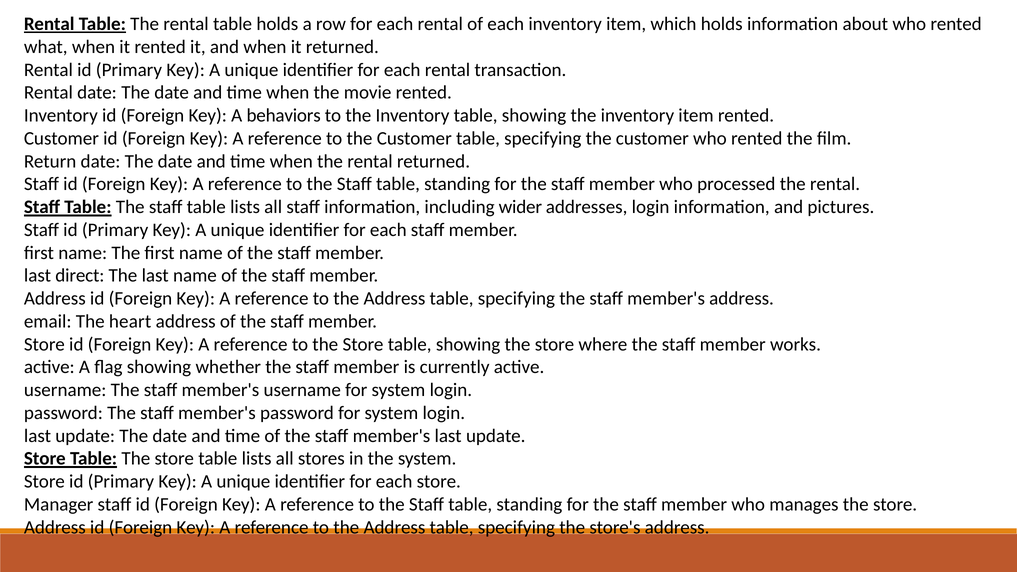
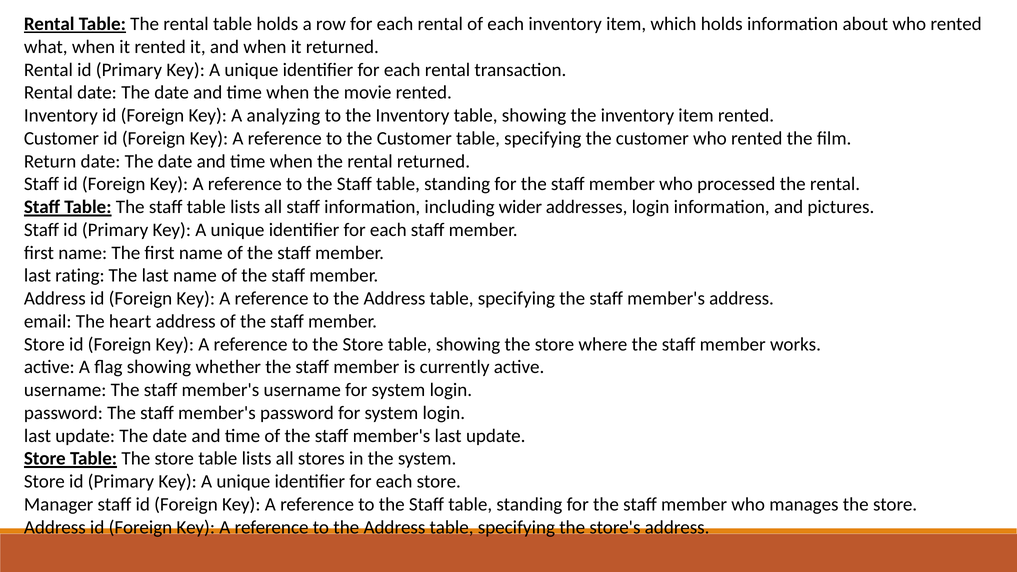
behaviors: behaviors -> analyzing (283, 116)
direct: direct -> rating (80, 276)
